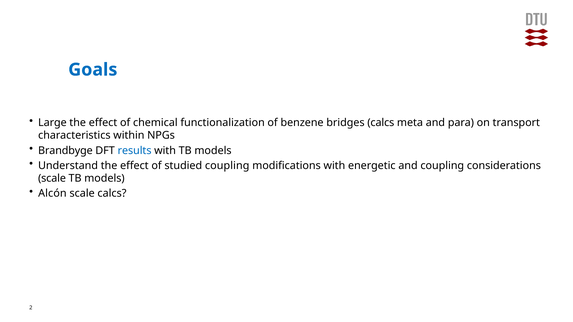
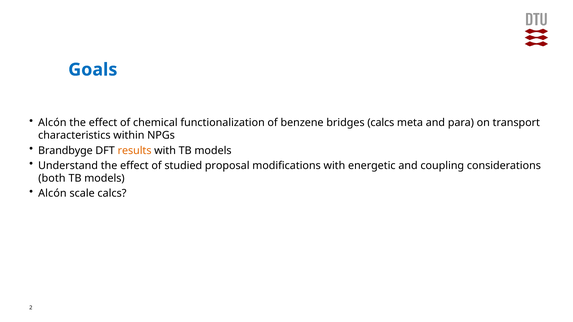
Large: Large -> Alcón (52, 123)
results colour: blue -> orange (135, 151)
studied coupling: coupling -> proposal (227, 166)
scale: scale -> both (52, 179)
